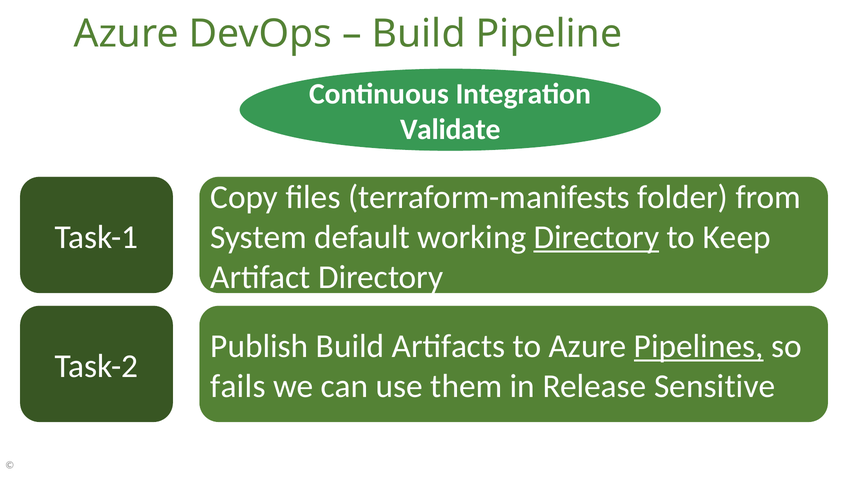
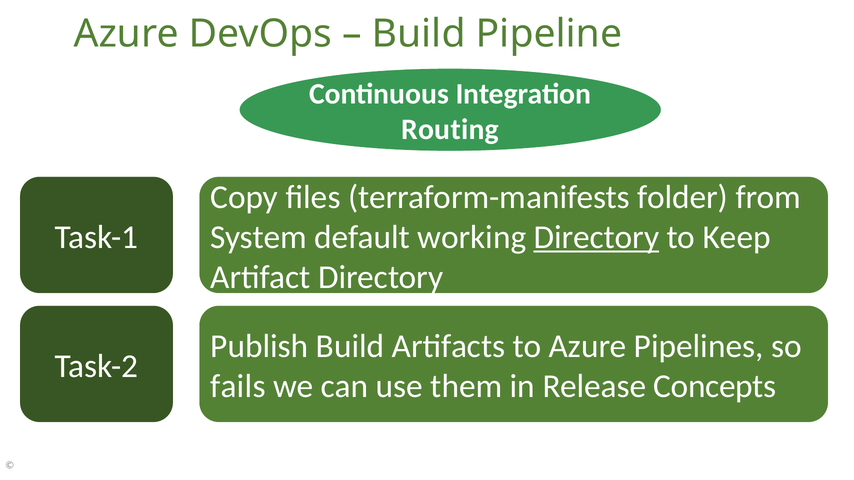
Validate: Validate -> Routing (450, 130)
Pipelines underline: present -> none (699, 346)
Sensitive: Sensitive -> Concepts (715, 387)
